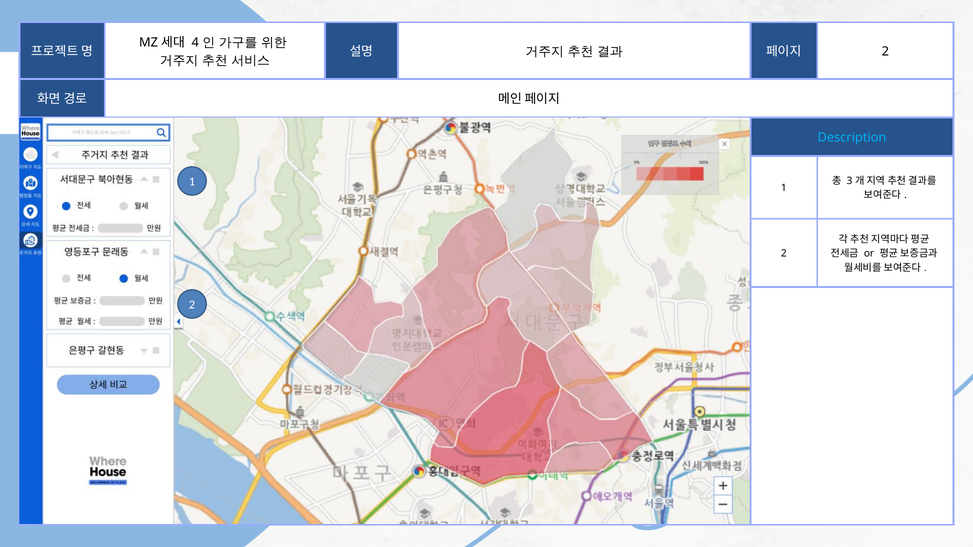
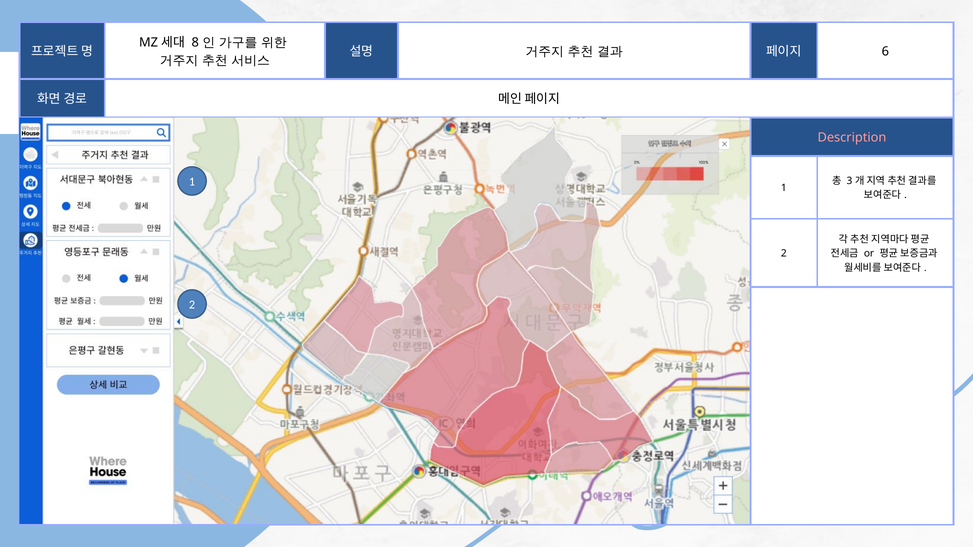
4: 4 -> 8 (195, 43)
2: 2 -> 6 (885, 52)
Description colour: light blue -> pink (852, 138)
